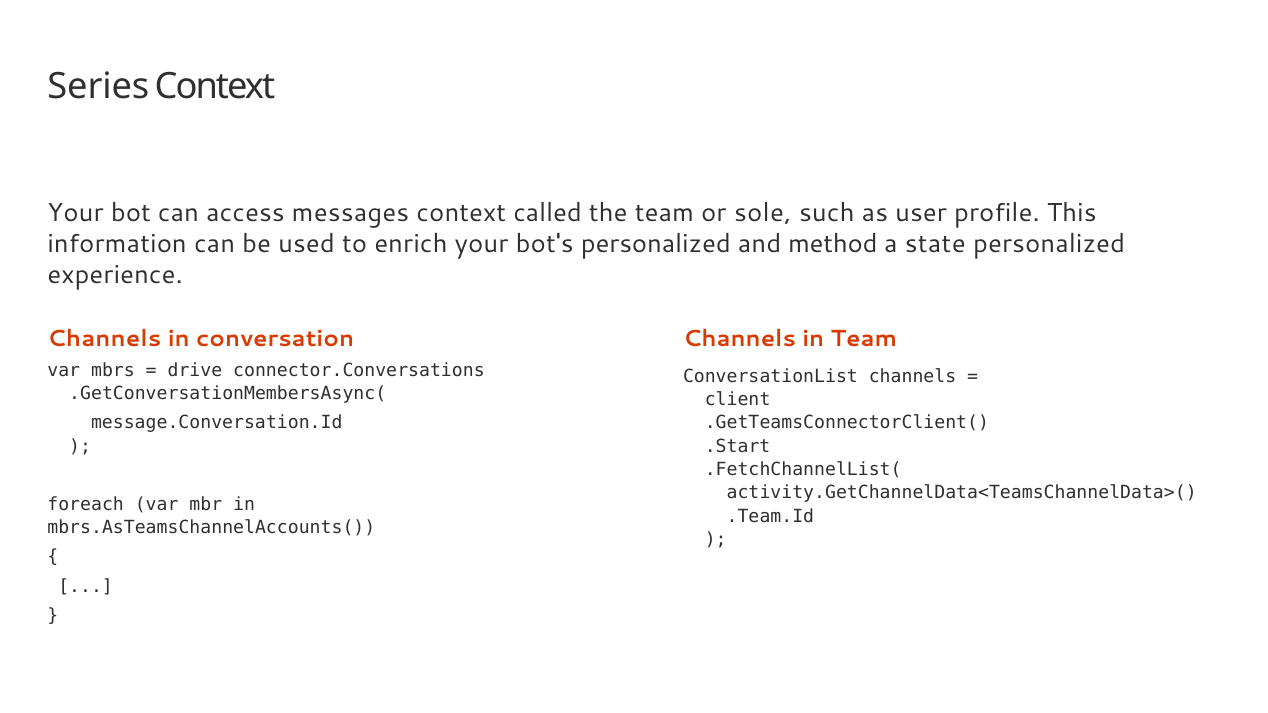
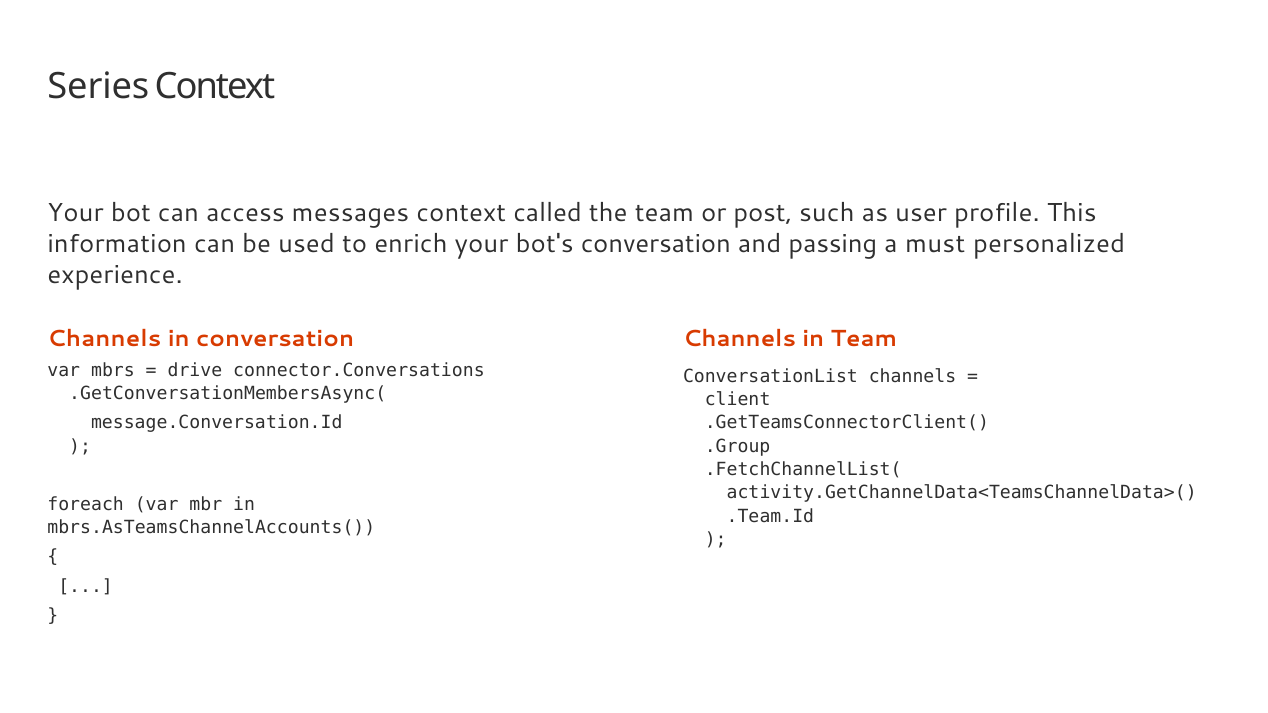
sole: sole -> post (763, 213)
bot's personalized: personalized -> conversation (656, 244)
method: method -> passing (833, 244)
state: state -> must (935, 244)
.Start: .Start -> .Group (738, 446)
